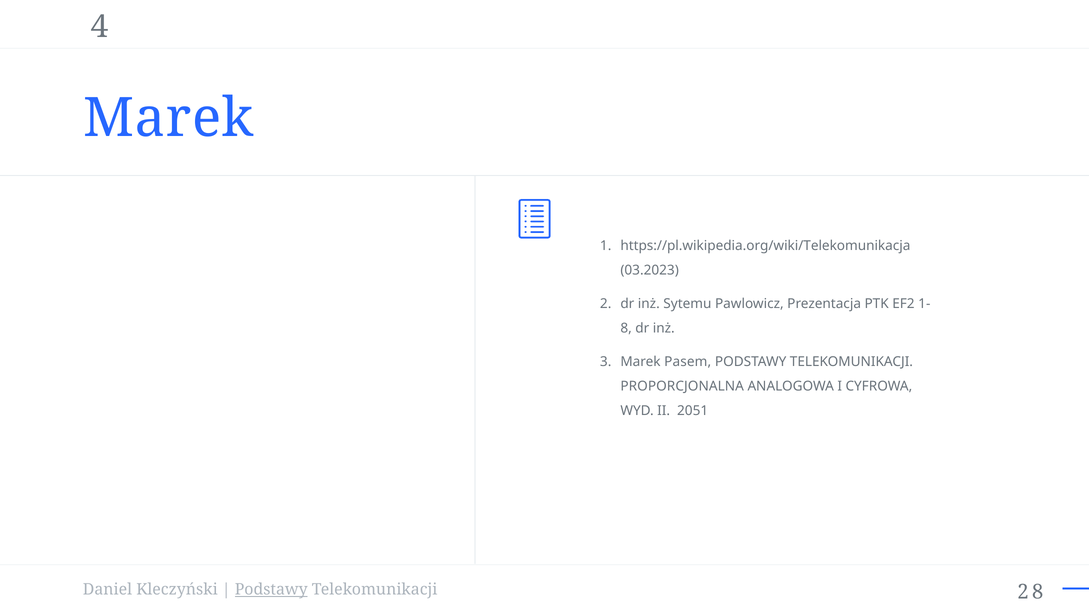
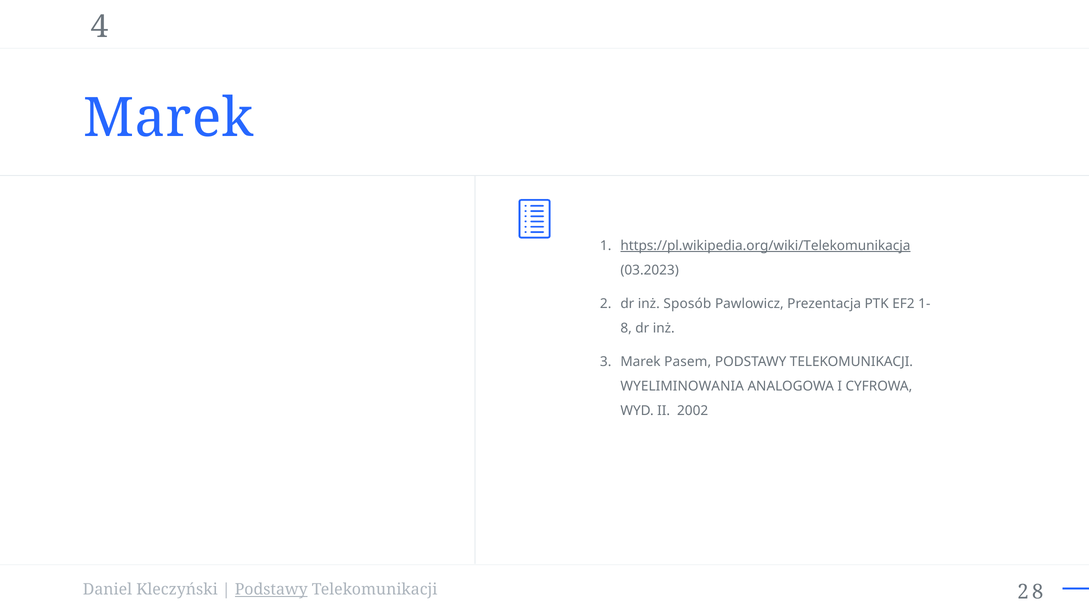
https://pl.wikipedia.org/wiki/Telekomunikacja underline: none -> present (765, 245)
Sytemu: Sytemu -> Sposób (687, 303)
PROPORCJONALNA: PROPORCJONALNA -> WYELIMINOWANIA (682, 386)
2051: 2051 -> 2002 (693, 411)
